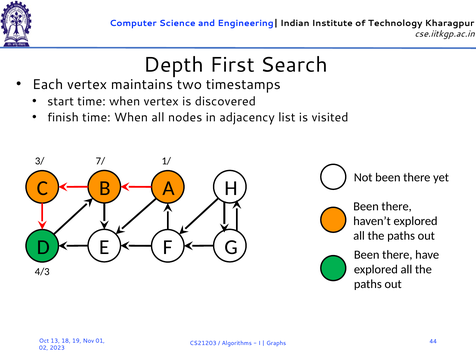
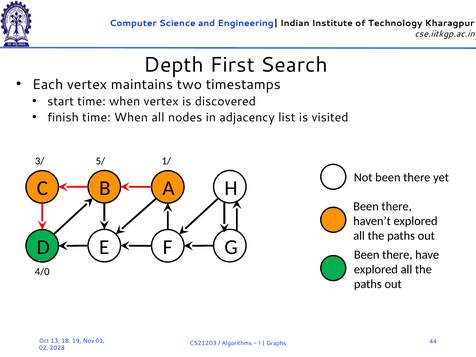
7/: 7/ -> 5/ (100, 161)
4/3: 4/3 -> 4/0 (42, 272)
